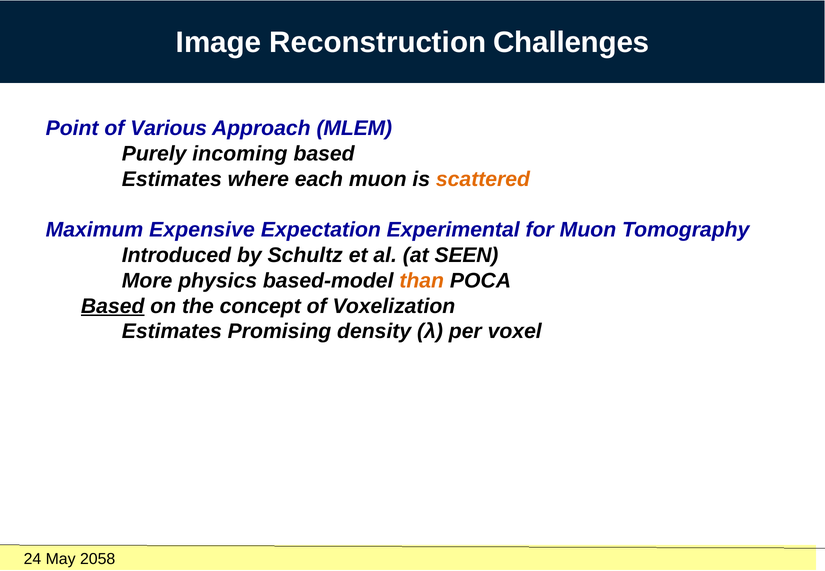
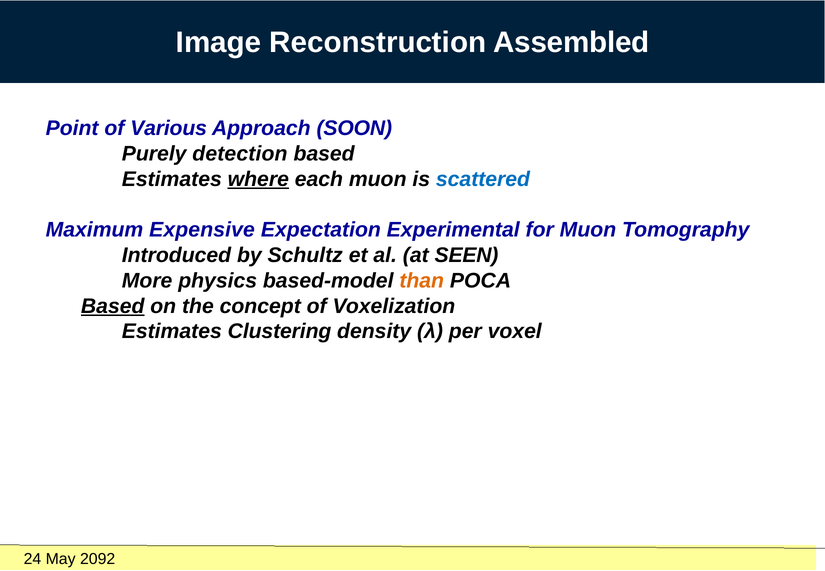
Challenges: Challenges -> Assembled (571, 43)
MLEM: MLEM -> SOON (354, 128)
incoming: incoming -> detection (240, 154)
where underline: none -> present (258, 179)
scattered colour: orange -> blue (483, 179)
Promising: Promising -> Clustering (280, 332)
2058: 2058 -> 2092 (98, 559)
